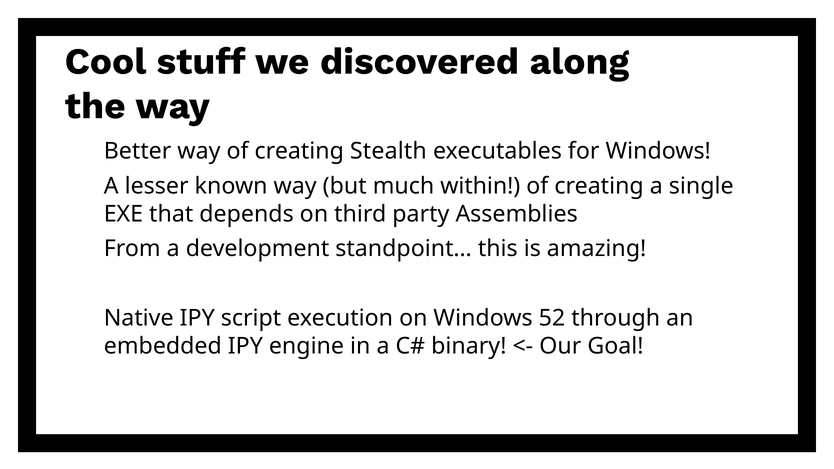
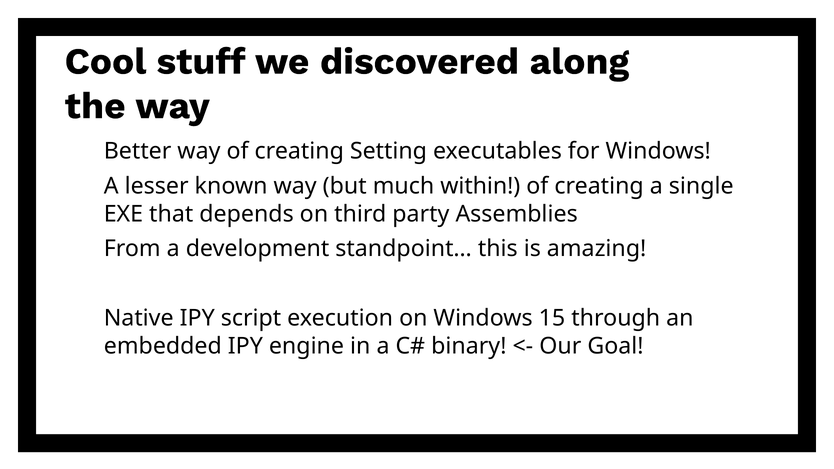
Stealth: Stealth -> Setting (388, 151)
52: 52 -> 15 (552, 318)
